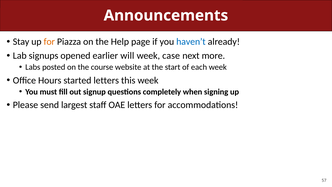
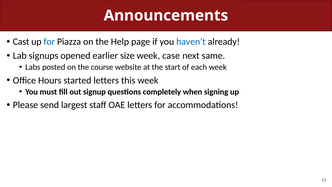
Stay: Stay -> Cast (21, 42)
for colour: orange -> blue (49, 42)
will: will -> size (127, 56)
more: more -> same (213, 56)
